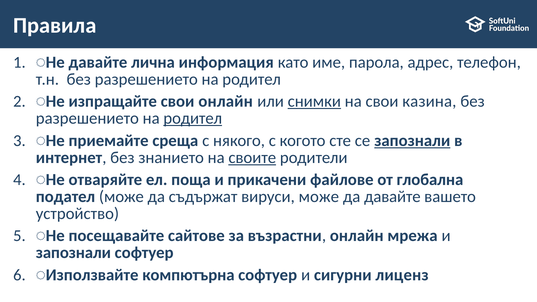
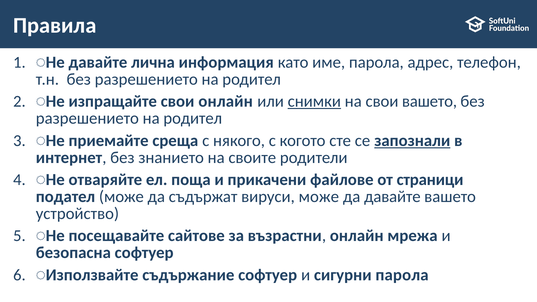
свои казина: казина -> вашето (430, 101)
родител underline: present -> none (193, 118)
своите underline: present -> none (252, 158)
глобална: глобална -> страници (430, 180)
запознали: запознали -> безопасна (73, 253)
компютърна: компютърна -> съдържание (188, 275)
сигурни лиценз: лиценз -> парола (402, 275)
